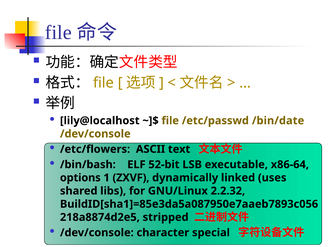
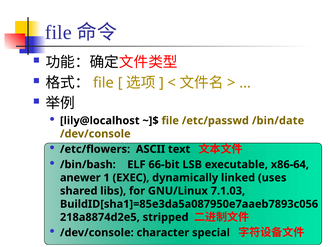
52-bit: 52-bit -> 66-bit (164, 165)
options: options -> anewer (80, 178)
ZXVF: ZXVF -> EXEC (131, 178)
2.2.32: 2.2.32 -> 7.1.03 (228, 191)
